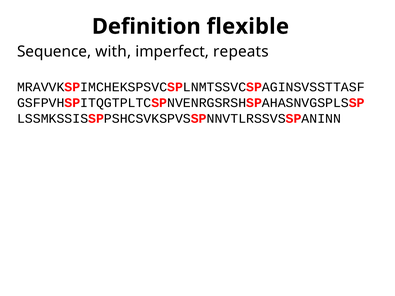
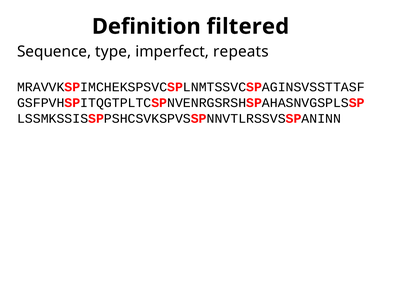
flexible: flexible -> filtered (248, 27)
with: with -> type (113, 52)
